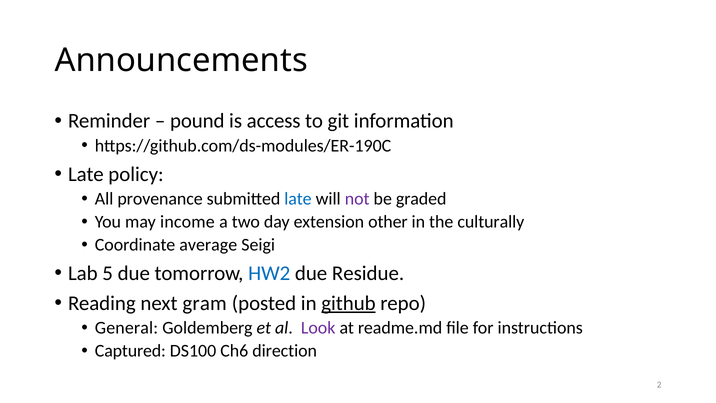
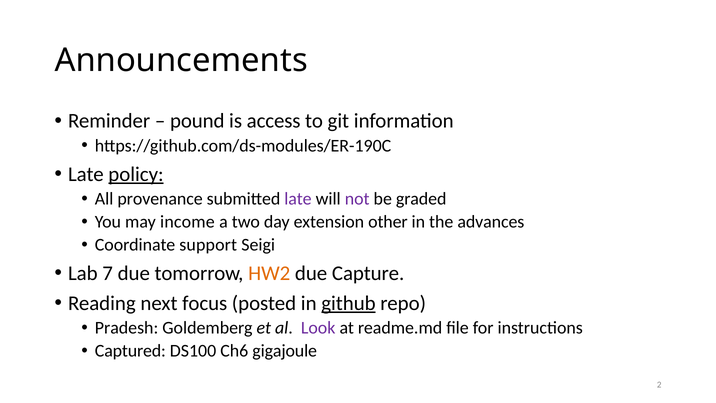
policy underline: none -> present (136, 174)
late colour: blue -> purple (298, 199)
culturally: culturally -> advances (491, 222)
average: average -> support (208, 245)
5: 5 -> 7 (108, 273)
HW2 colour: blue -> orange (269, 273)
Residue: Residue -> Capture (368, 273)
gram: gram -> focus (205, 303)
General: General -> Pradesh (127, 328)
direction: direction -> gigajoule (285, 351)
